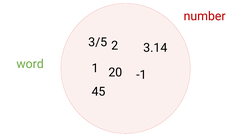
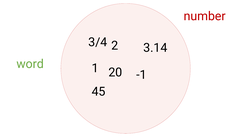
3/5: 3/5 -> 3/4 (98, 42)
